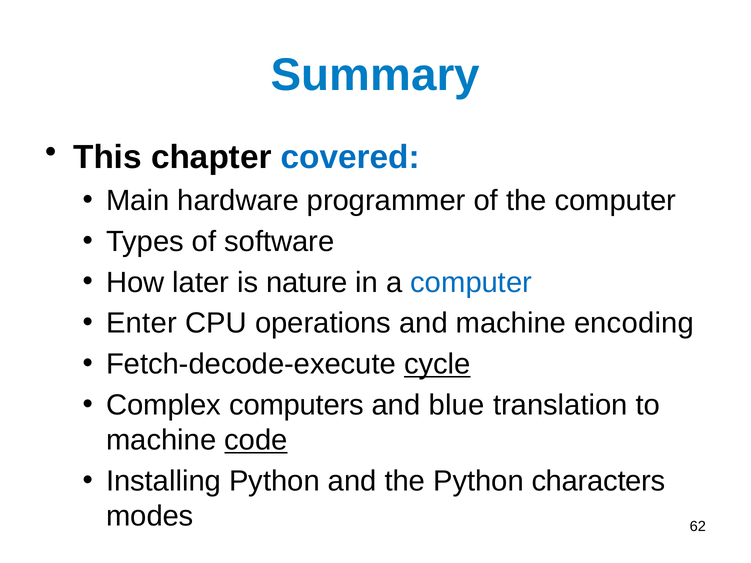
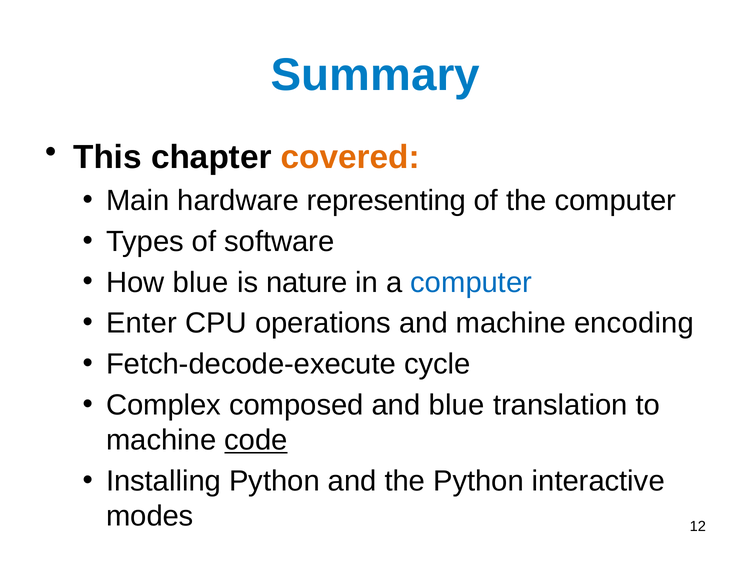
covered colour: blue -> orange (350, 158)
programmer: programmer -> representing (386, 201)
How later: later -> blue (201, 283)
cycle underline: present -> none (437, 364)
computers: computers -> composed (296, 405)
characters: characters -> interactive (598, 481)
62: 62 -> 12 (698, 526)
